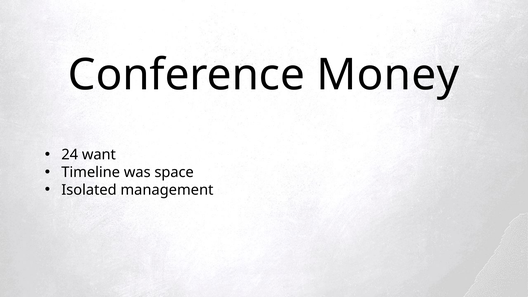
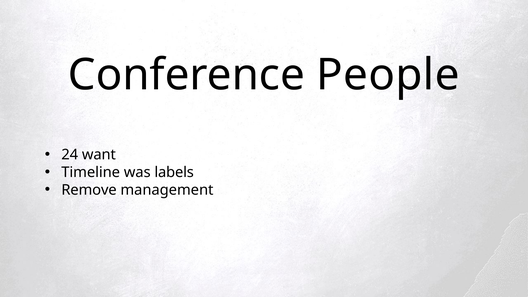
Money: Money -> People (388, 75)
space: space -> labels (174, 172)
Isolated: Isolated -> Remove (89, 190)
